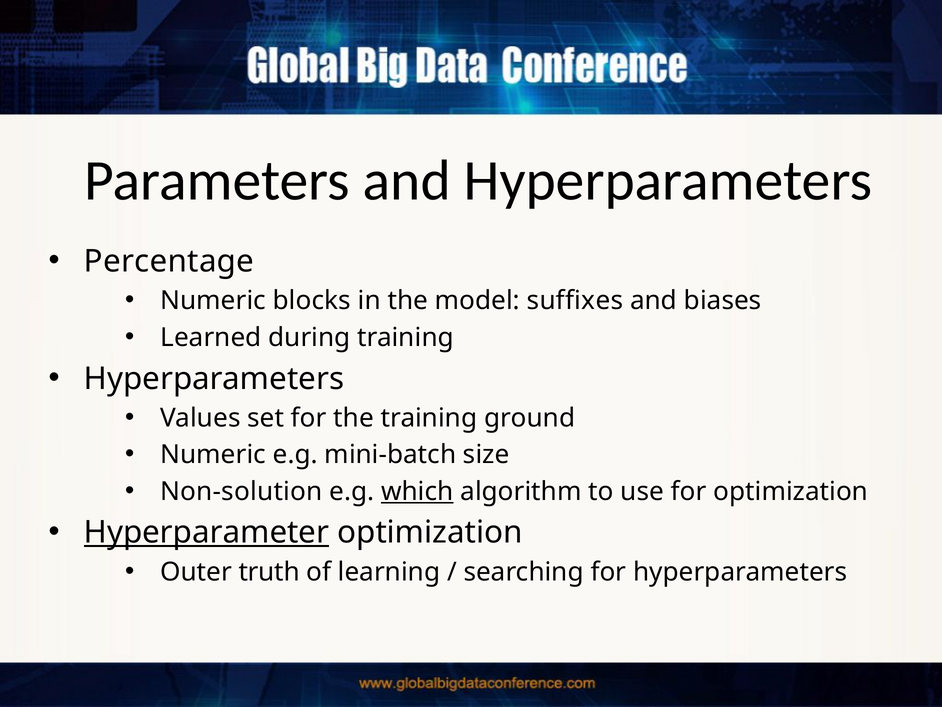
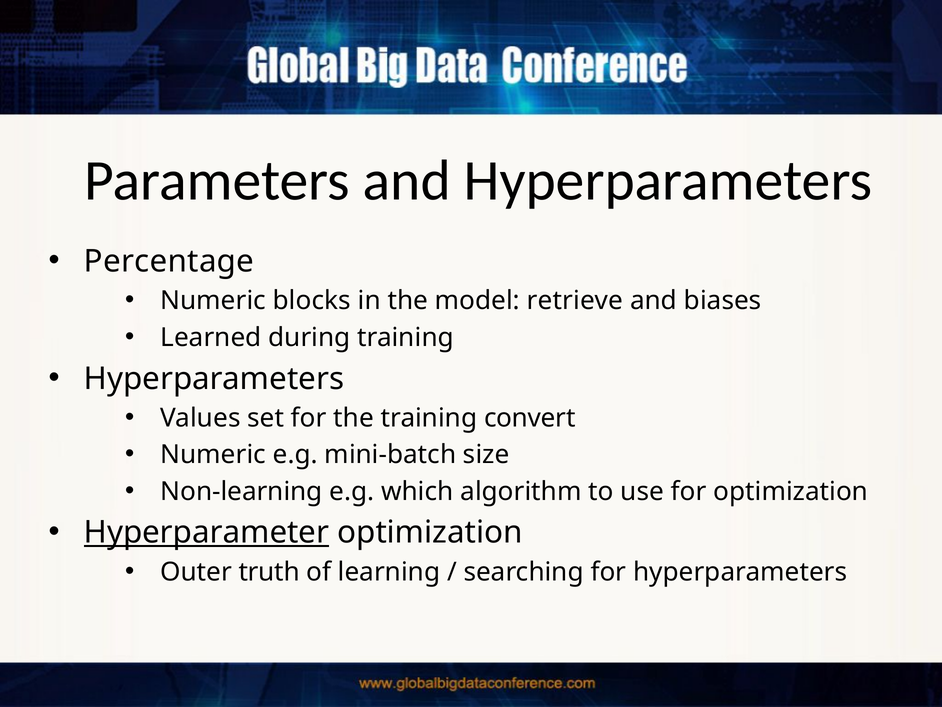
suffixes: suffixes -> retrieve (575, 301)
ground: ground -> convert (530, 418)
Non-solution: Non-solution -> Non-learning (241, 491)
which underline: present -> none (417, 491)
